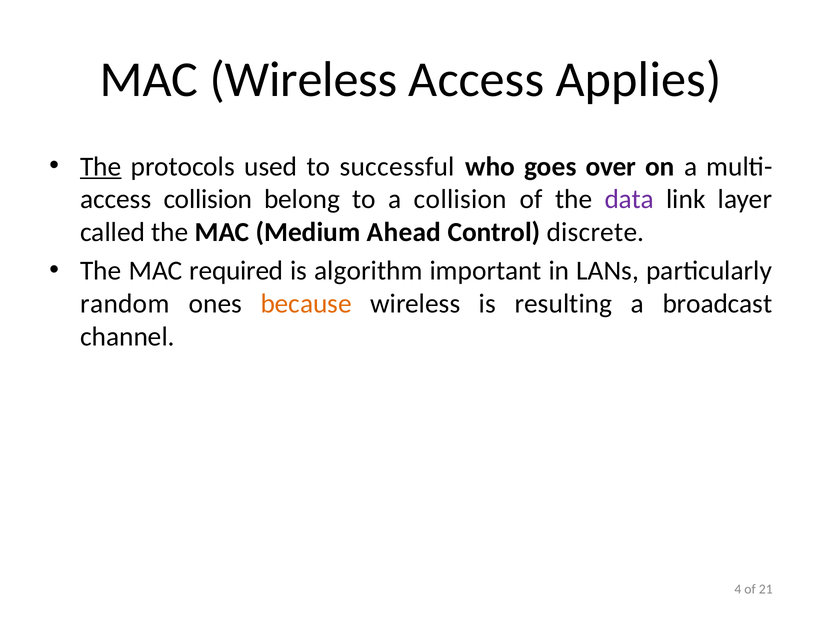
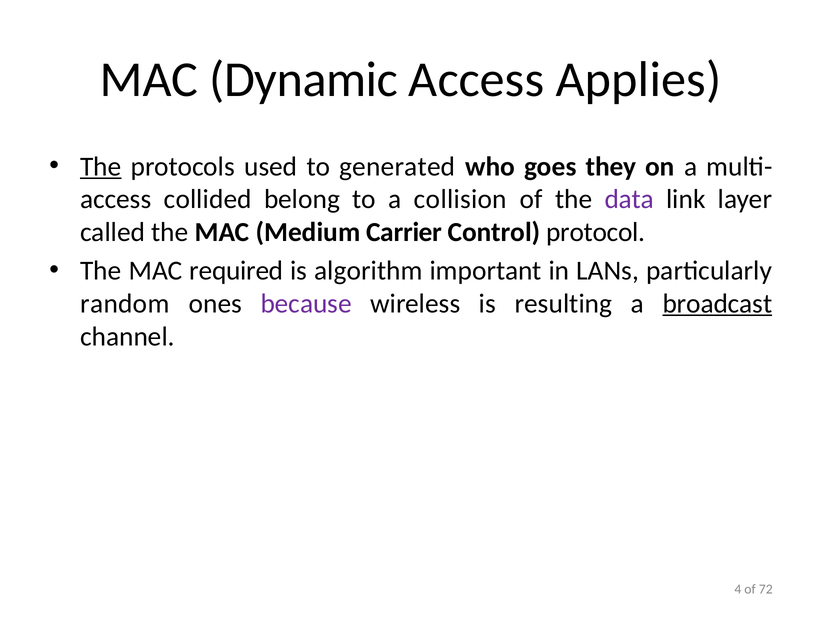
MAC Wireless: Wireless -> Dynamic (304, 80)
successful: successful -> generated (397, 166)
over: over -> they (611, 166)
access collision: collision -> collided (208, 199)
Ahead: Ahead -> Carrier (404, 232)
discrete: discrete -> protocol (596, 232)
because colour: orange -> purple (306, 303)
broadcast underline: none -> present (717, 303)
21: 21 -> 72 (766, 589)
